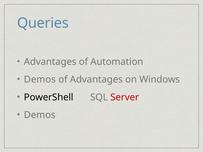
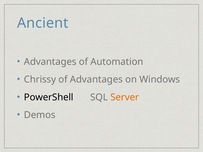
Queries: Queries -> Ancient (43, 23)
Demos: Demos -> Chrissy (40, 80)
Server colour: red -> orange (125, 97)
